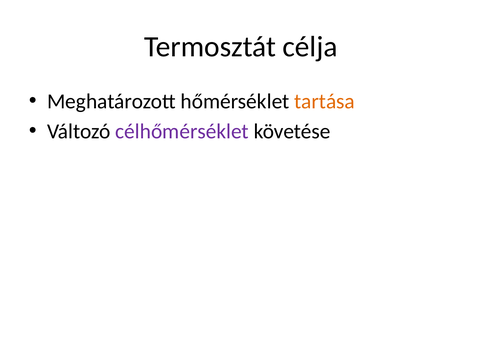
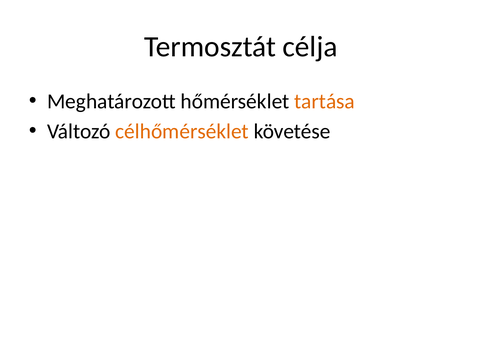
célhőmérséklet colour: purple -> orange (182, 131)
